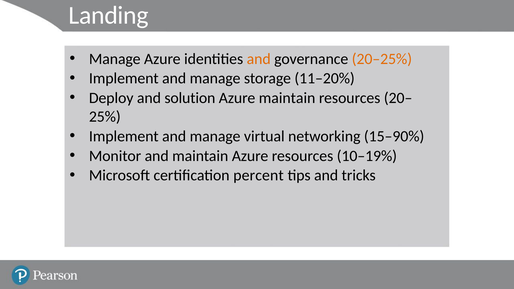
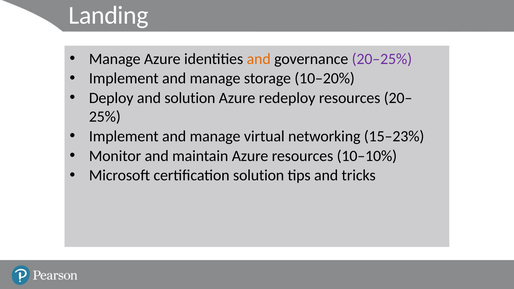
20–25% colour: orange -> purple (382, 59)
11–20%: 11–20% -> 10–20% (325, 78)
Azure maintain: maintain -> redeploy (287, 98)
15–90%: 15–90% -> 15–23% (394, 136)
10–19%: 10–19% -> 10–10% (367, 156)
certification percent: percent -> solution (259, 175)
